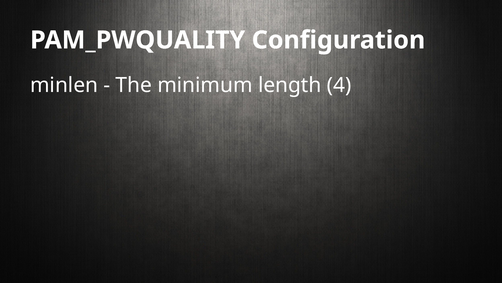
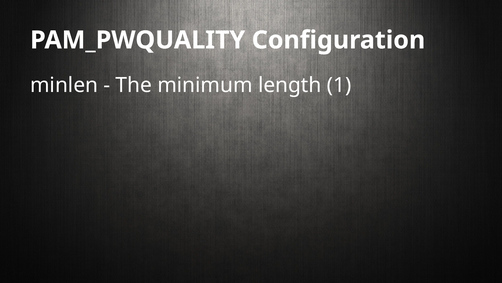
4: 4 -> 1 (339, 85)
